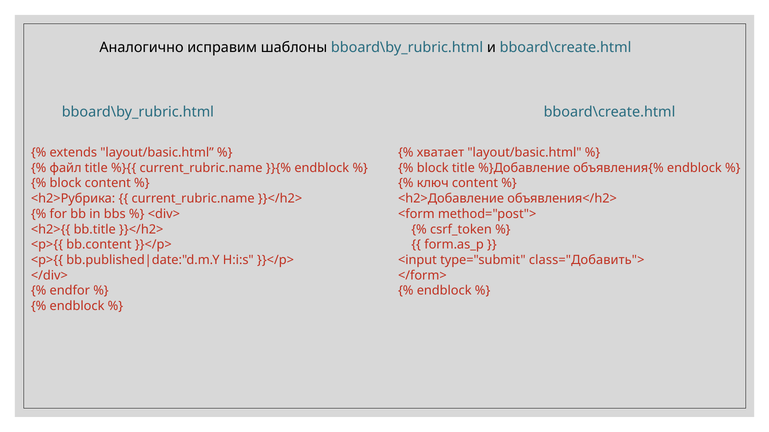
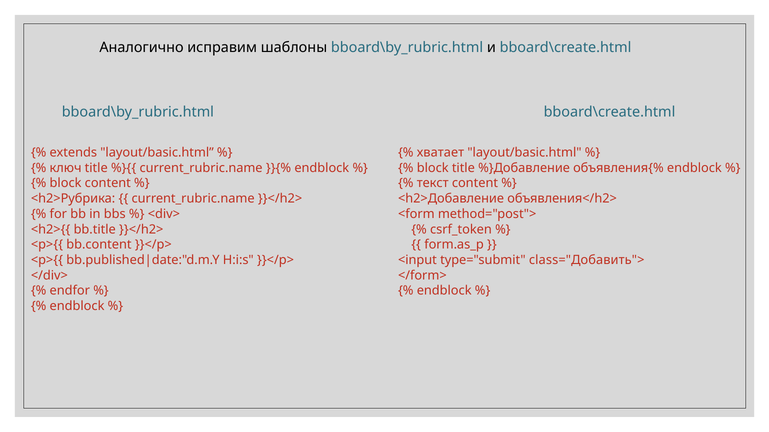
файл: файл -> ключ (66, 168)
ключ: ключ -> текст (433, 183)
